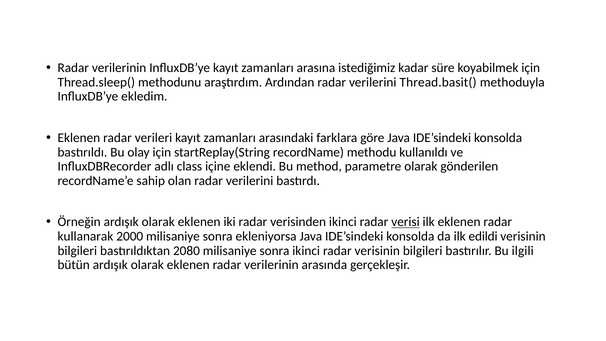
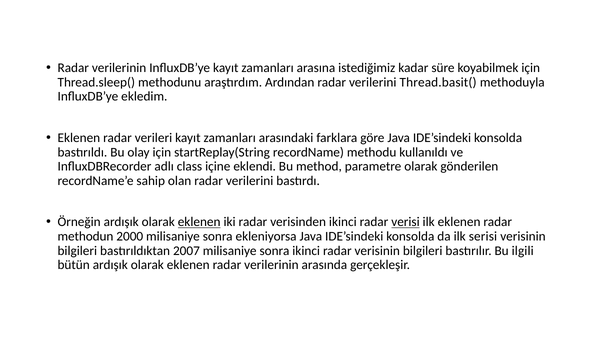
eklenen underline: none -> present (199, 222)
kullanarak: kullanarak -> methodun (85, 236)
edildi: edildi -> serisi (483, 236)
2080: 2080 -> 2007 (186, 251)
